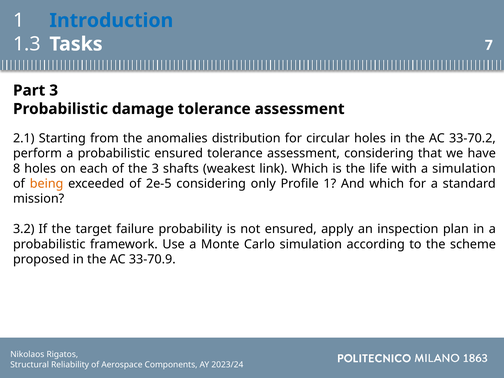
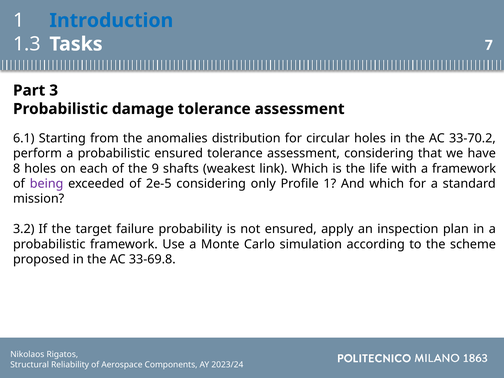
2.1: 2.1 -> 6.1 (24, 138)
the 3: 3 -> 9 (155, 169)
a simulation: simulation -> framework (464, 169)
being colour: orange -> purple (47, 184)
33-70.9: 33-70.9 -> 33-69.8 (152, 259)
